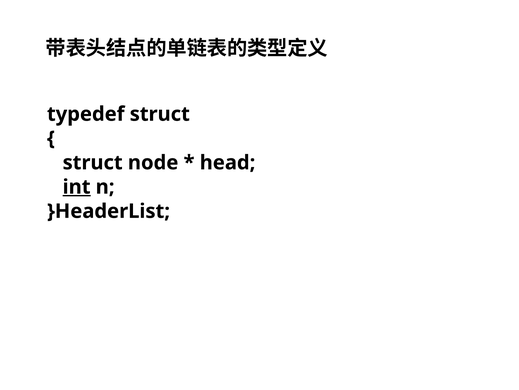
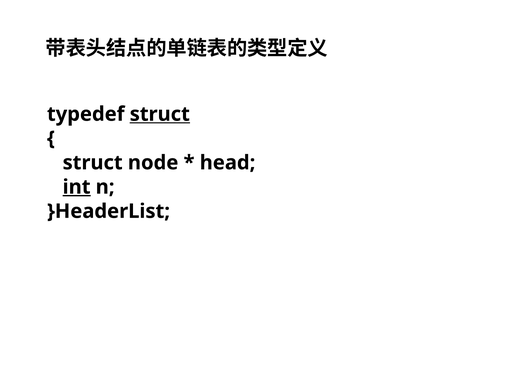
struct underline: none -> present (160, 114)
